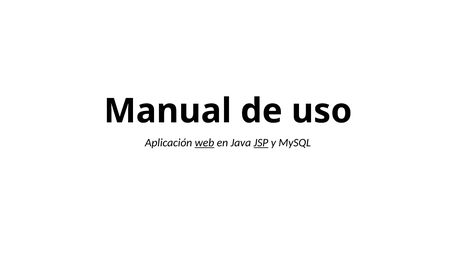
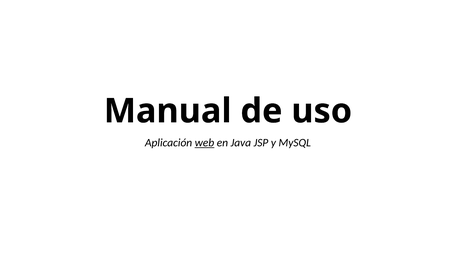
JSP underline: present -> none (261, 143)
